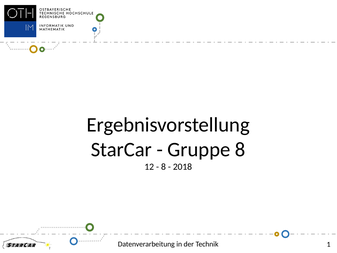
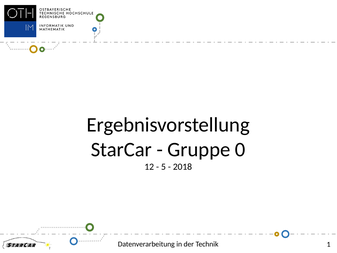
Gruppe 8: 8 -> 0 (240, 149)
8: 8 -> 5 (163, 167)
